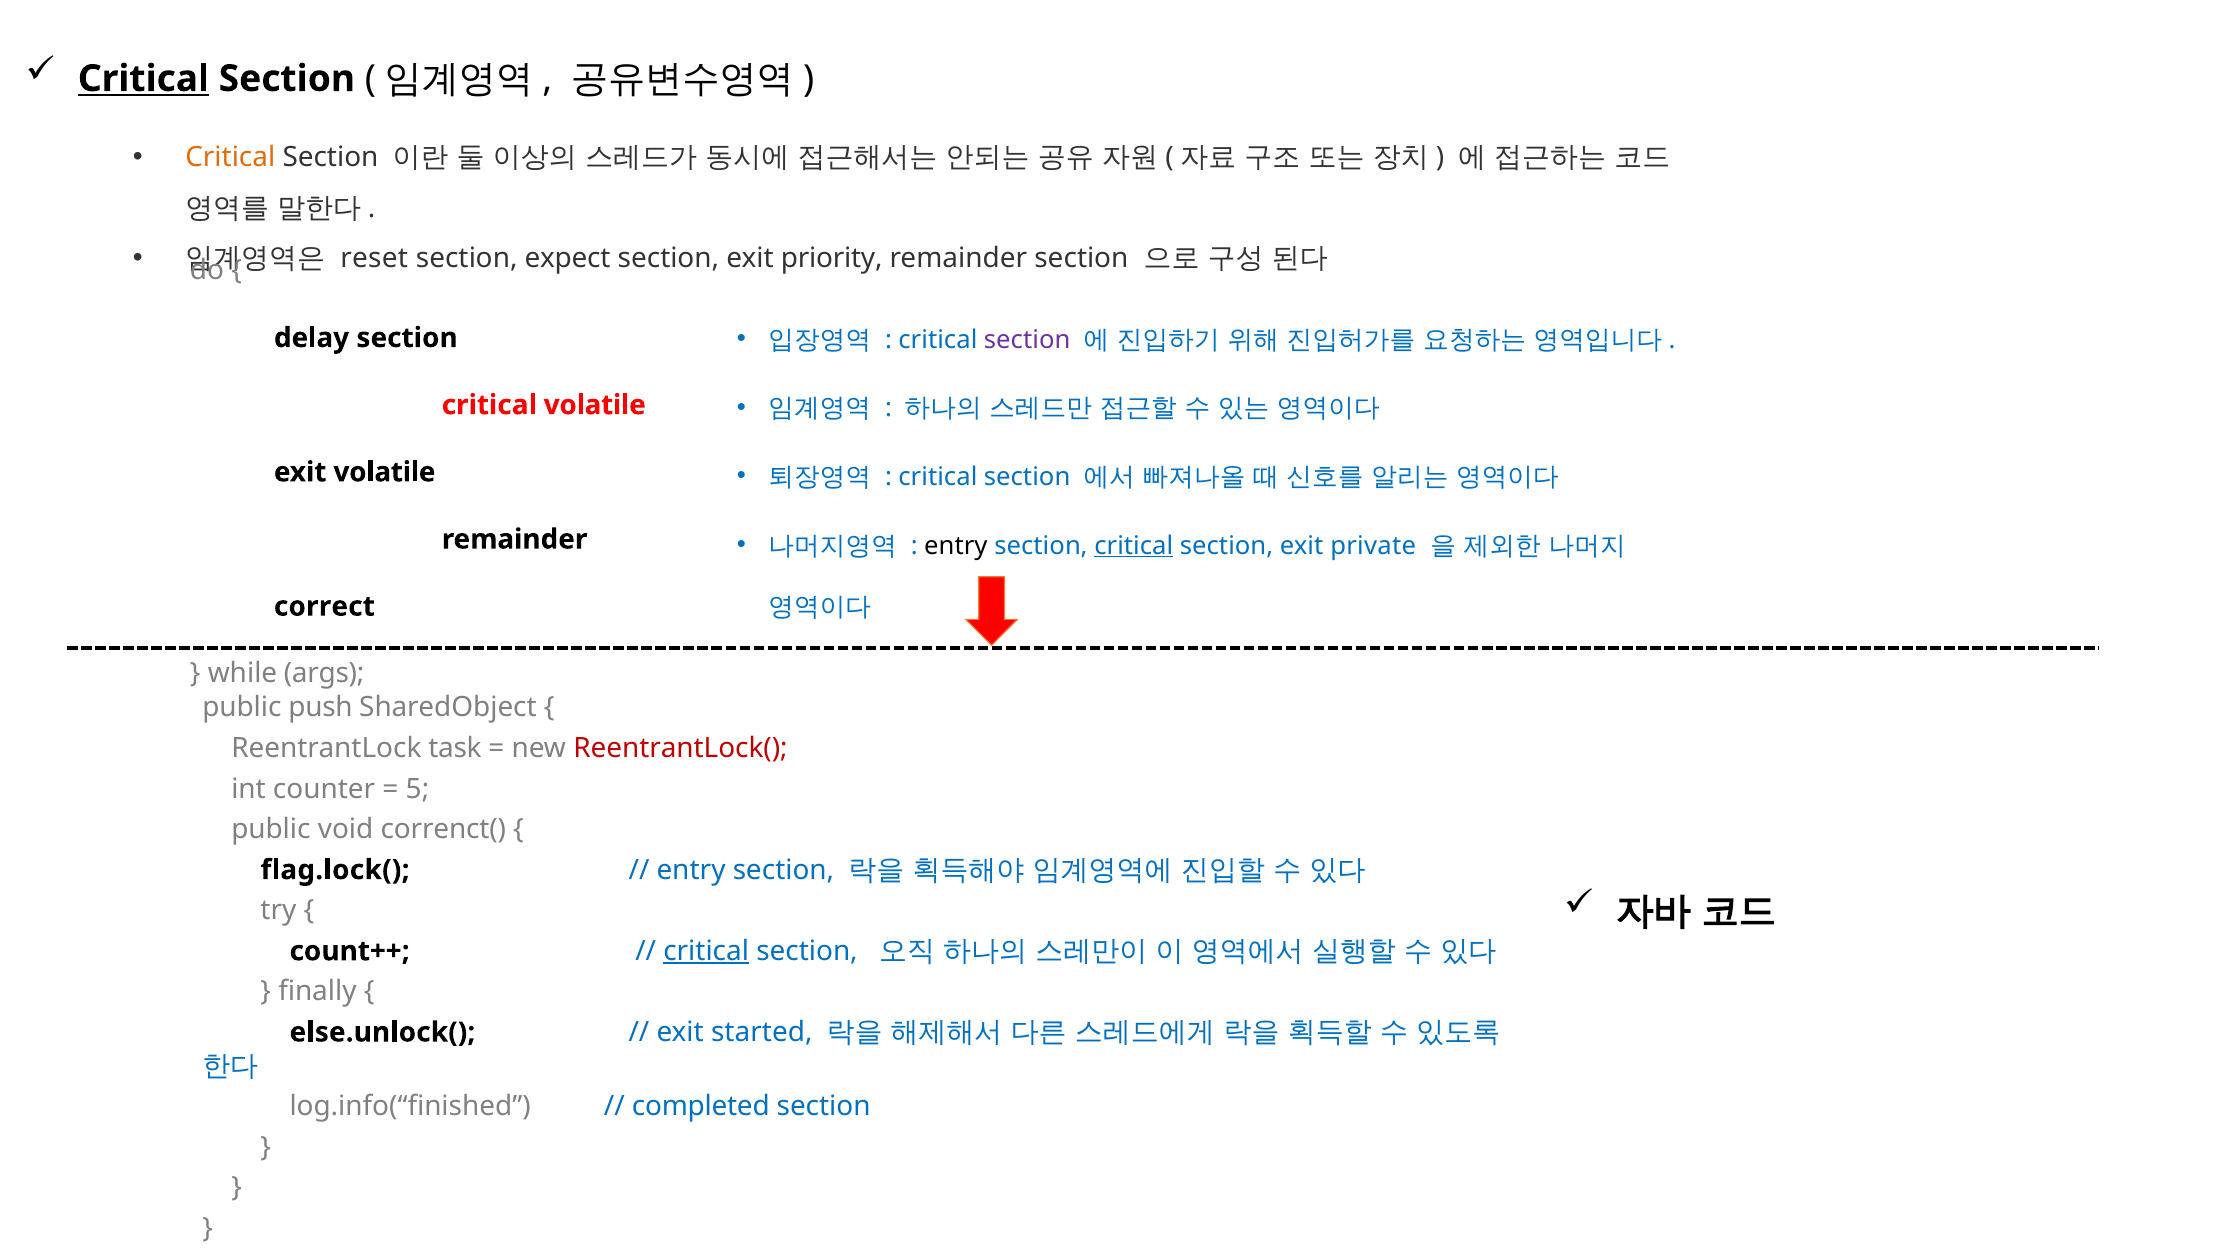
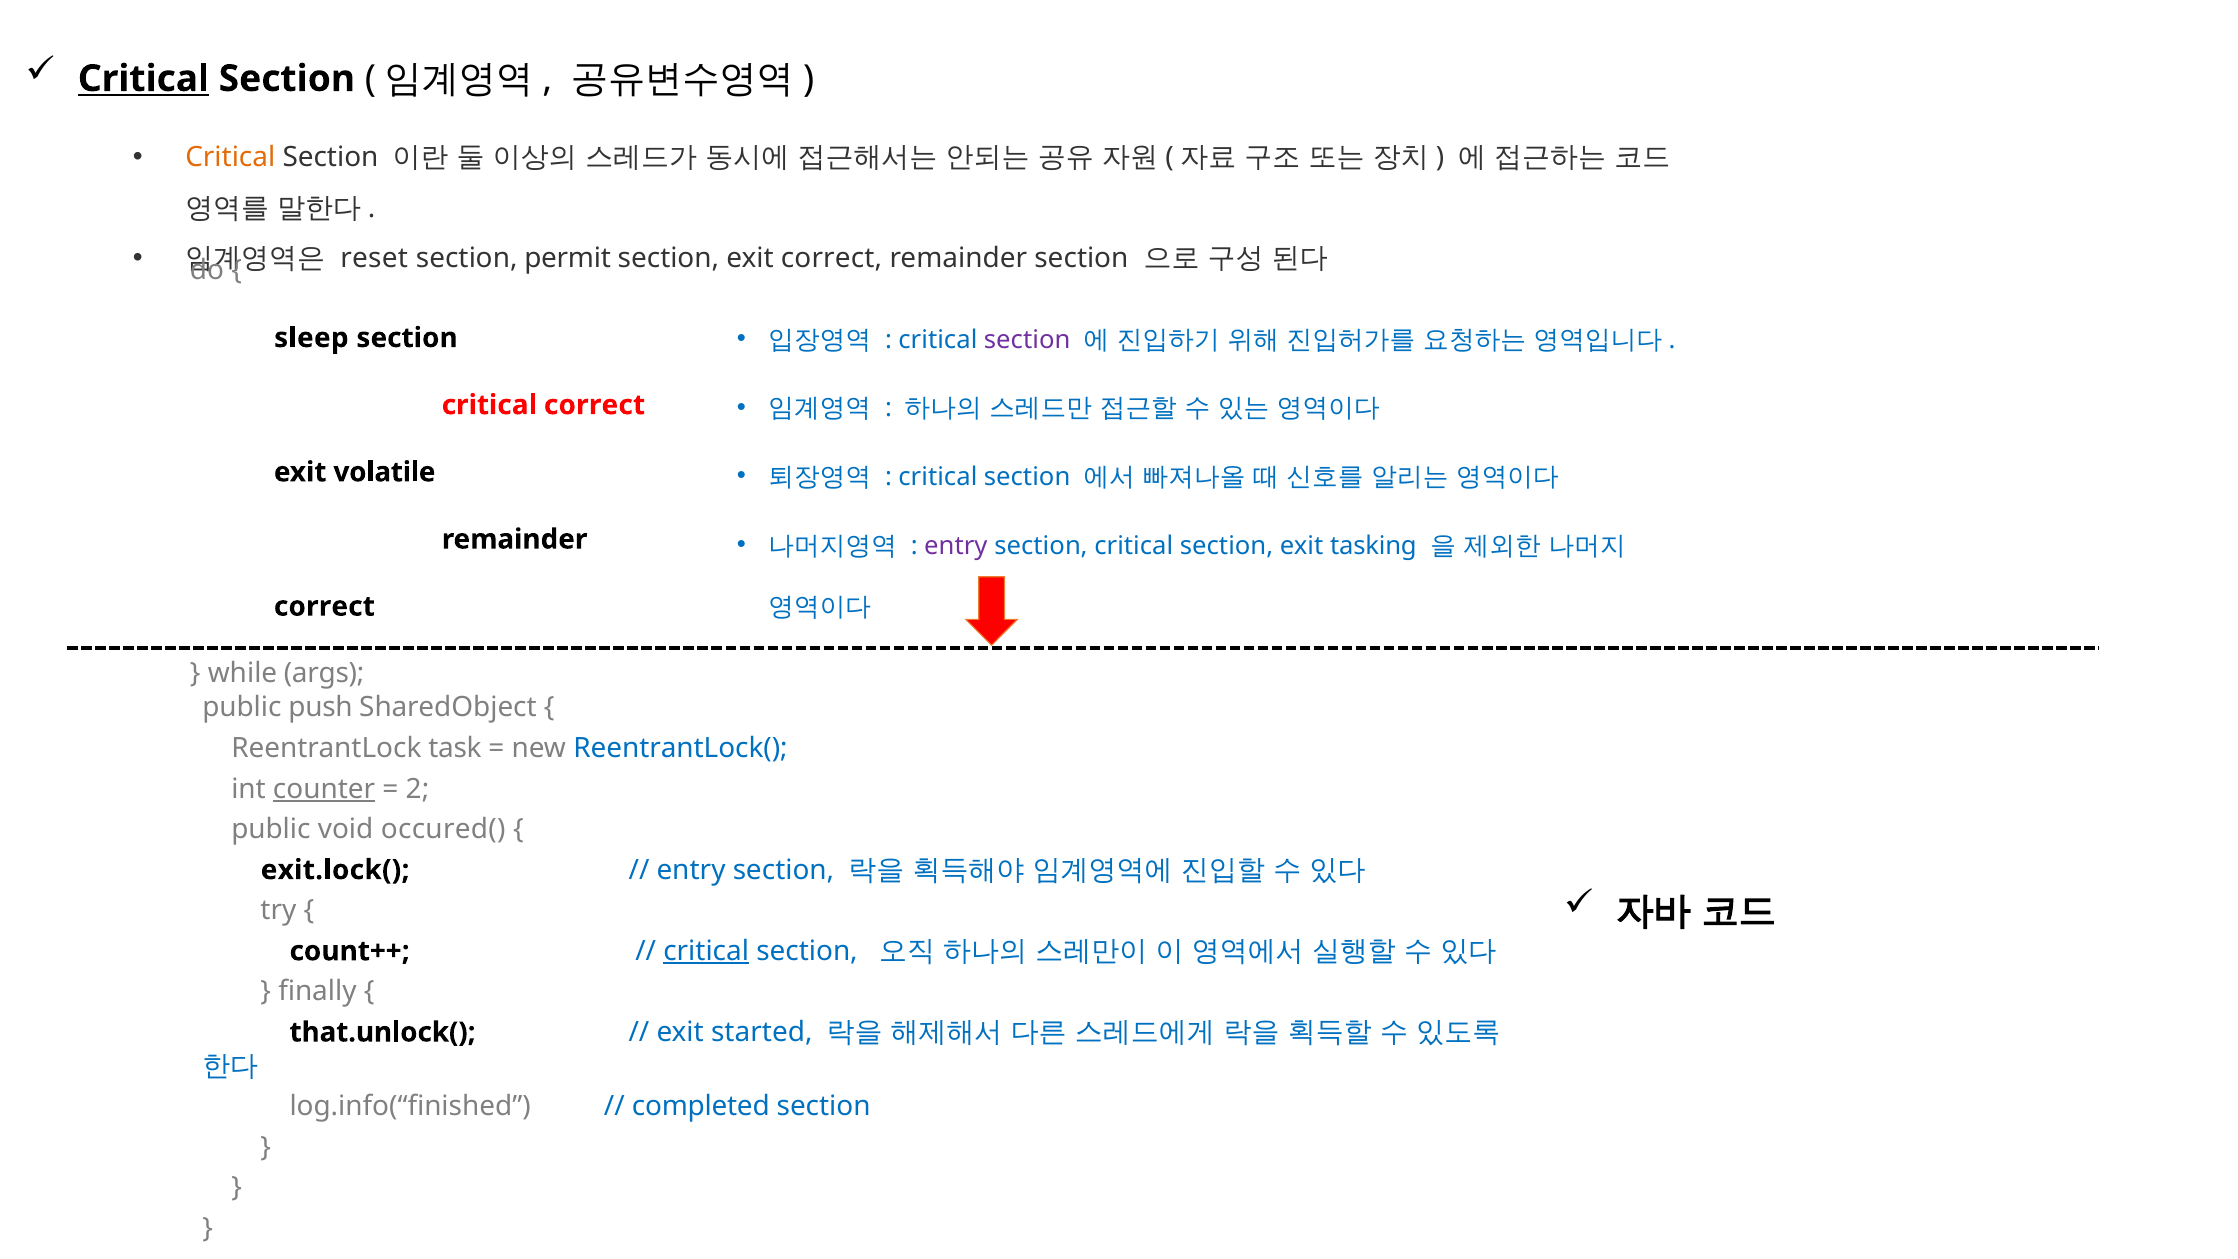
expect: expect -> permit (568, 258)
exit priority: priority -> correct (832, 258)
delay: delay -> sleep (311, 338)
critical volatile: volatile -> correct (595, 405)
entry colour: black -> purple (956, 546)
critical underline: present -> none (1134, 546)
private: private -> tasking (1373, 546)
ReentrantLock( colour: red -> blue (680, 748)
counter underline: none -> present (324, 789)
5: 5 -> 2 (417, 789)
correnct(: correnct( -> occured( (443, 829)
flag.lock(: flag.lock( -> exit.lock( (335, 870)
else.unlock(: else.unlock( -> that.unlock( (383, 1032)
